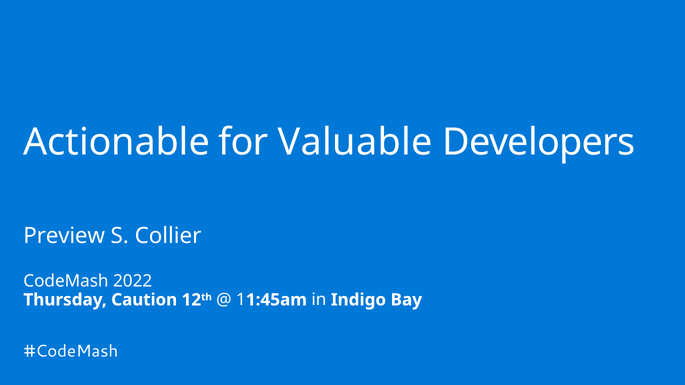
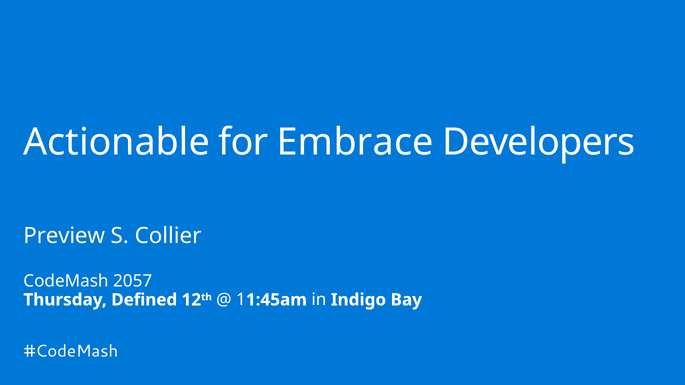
Valuable: Valuable -> Embrace (355, 142)
2022: 2022 -> 2057 (133, 282)
Caution: Caution -> Defined (144, 300)
